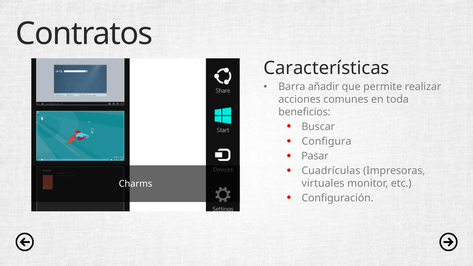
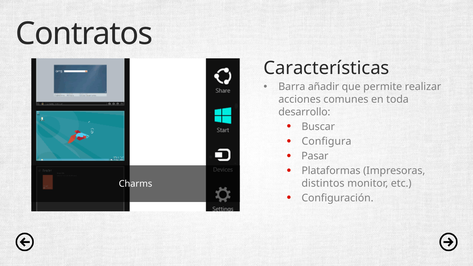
beneficios: beneficios -> desarrollo (304, 112)
Cuadrículas: Cuadrículas -> Plataformas (331, 171)
virtuales: virtuales -> distintos (323, 183)
